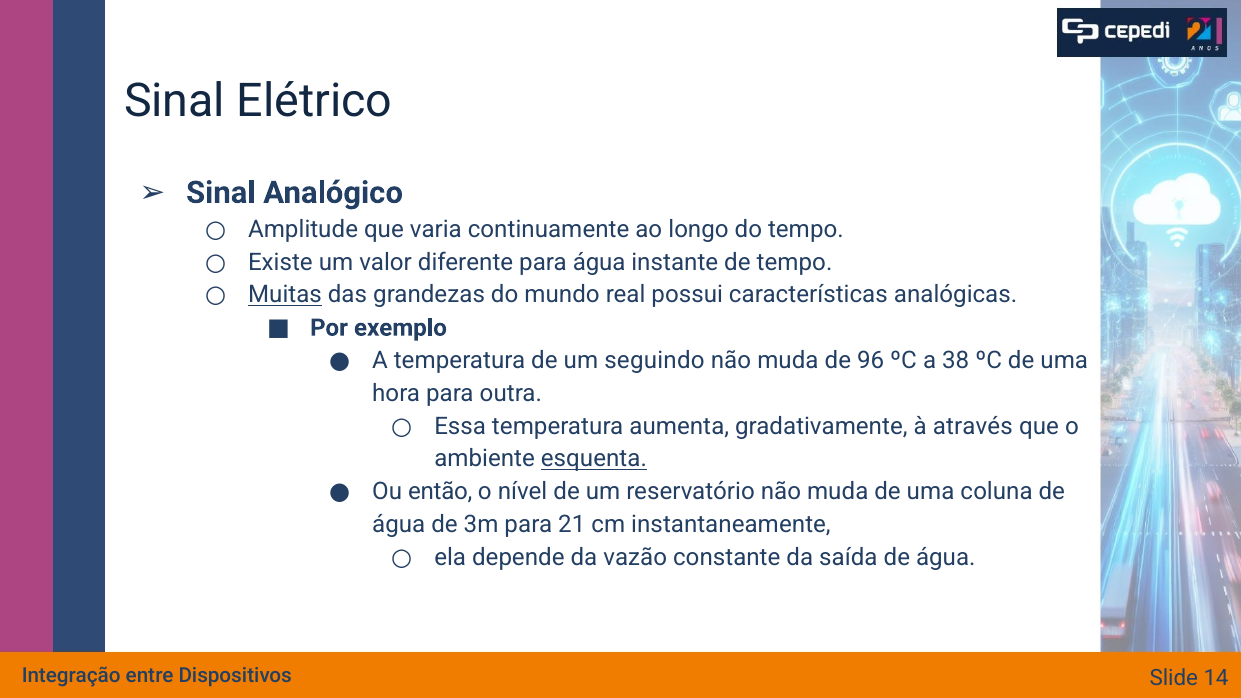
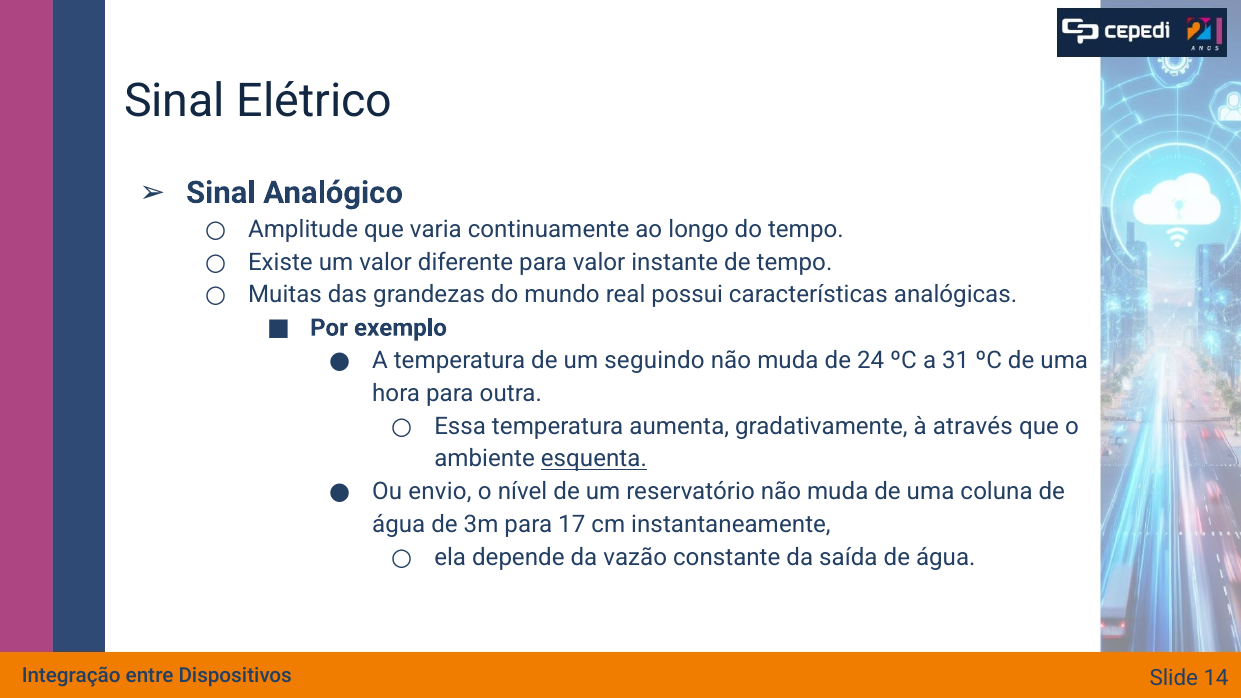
para água: água -> valor (599, 262)
Muitas underline: present -> none (285, 295)
96: 96 -> 24 (871, 361)
38: 38 -> 31 (956, 361)
então: então -> envio (440, 492)
21: 21 -> 17 (572, 524)
